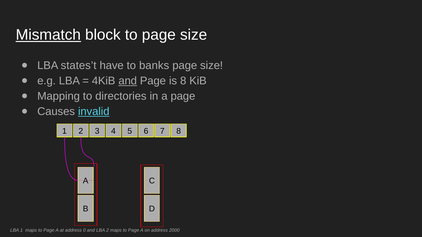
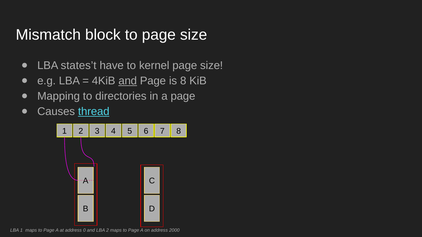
Mismatch underline: present -> none (48, 35)
banks: banks -> kernel (154, 66)
invalid: invalid -> thread (94, 112)
